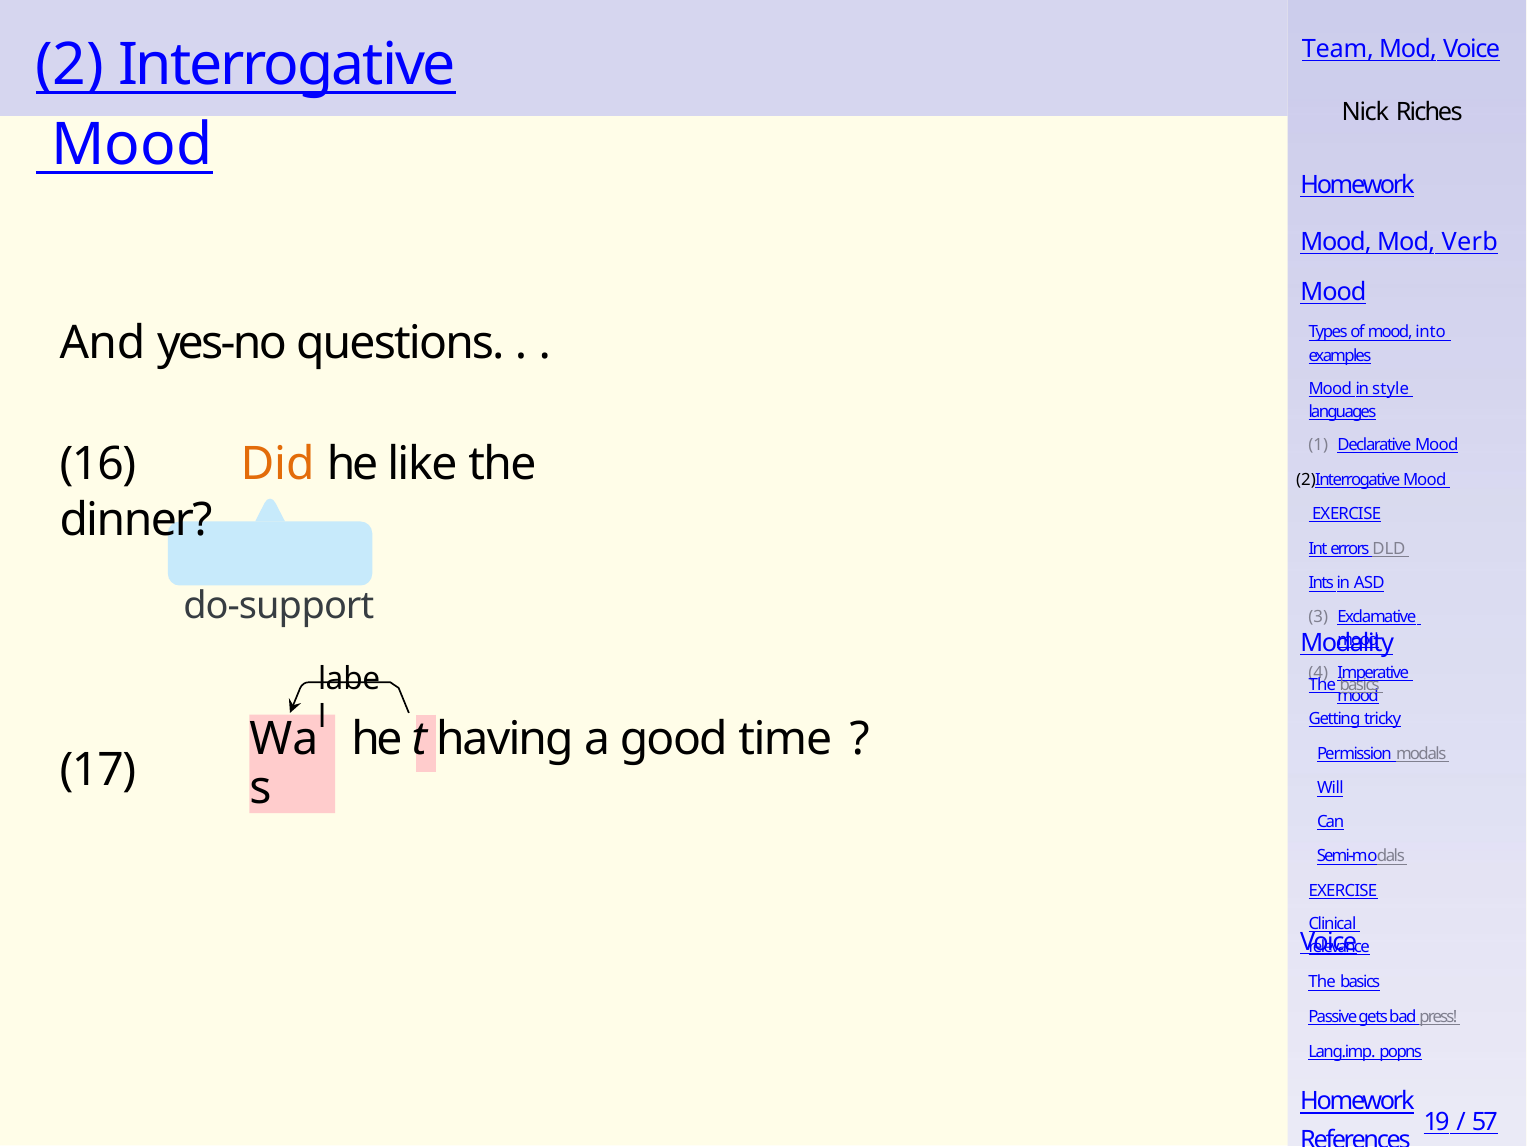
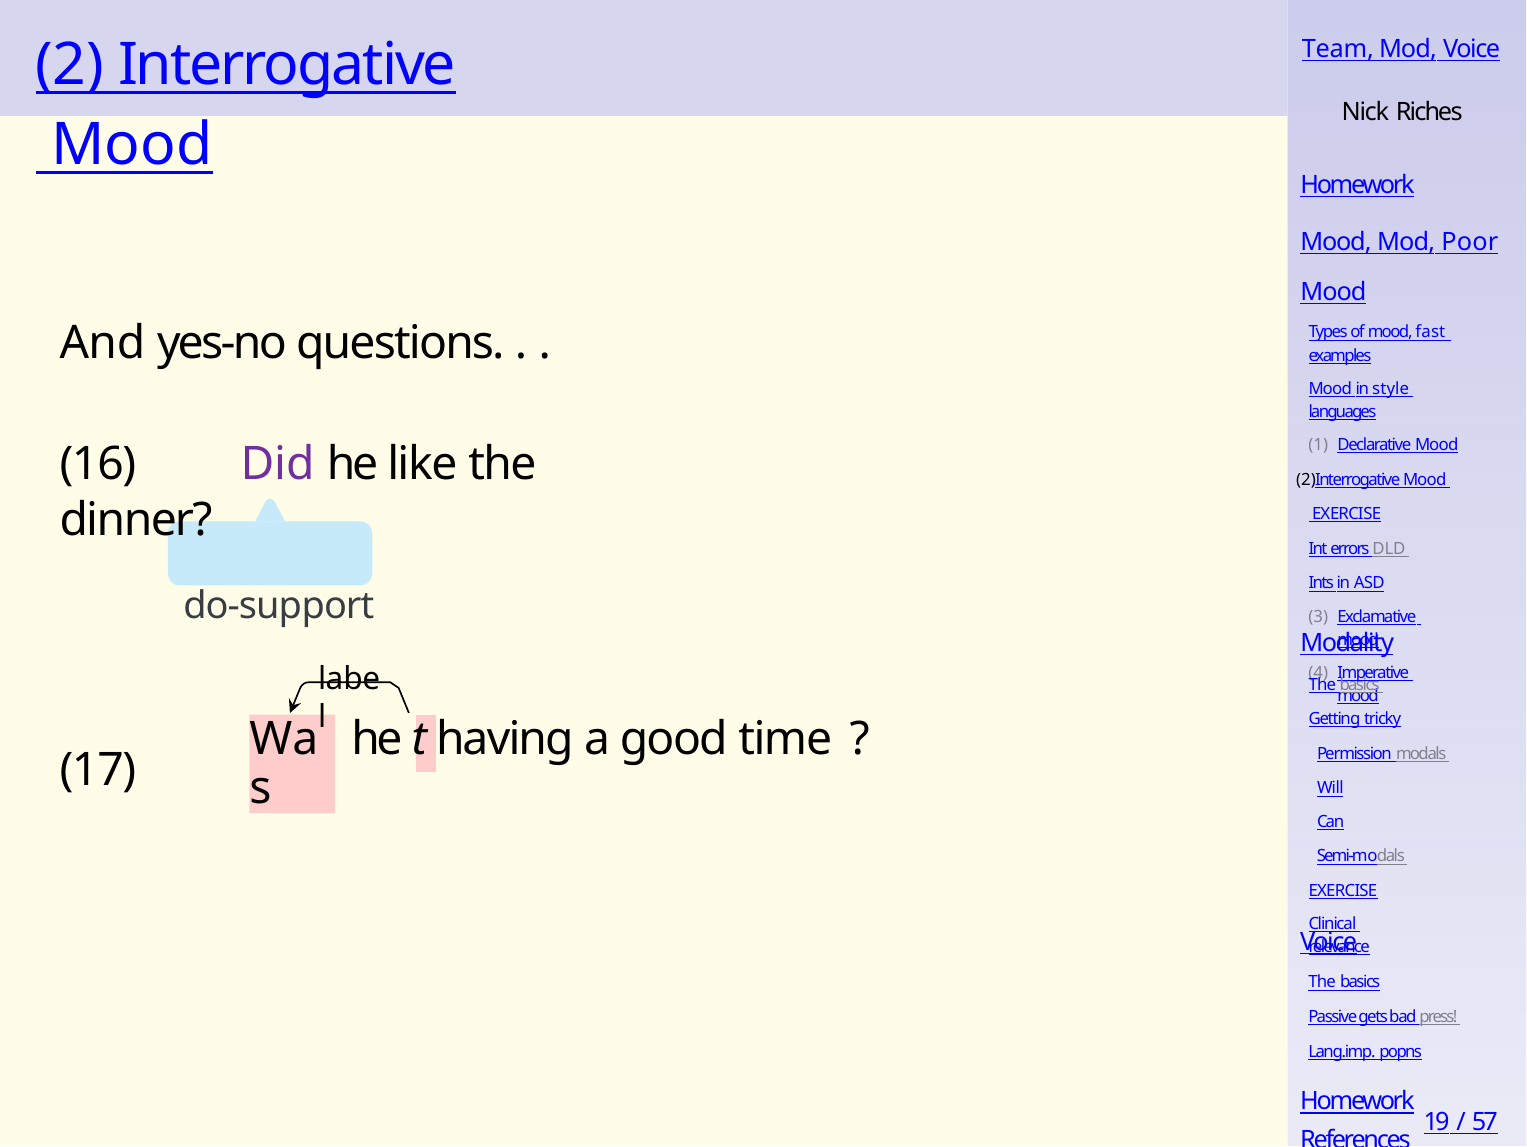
Verb: Verb -> Poor (1470, 242)
into: into -> fast (1430, 332)
Did colour: orange -> purple (277, 464)
